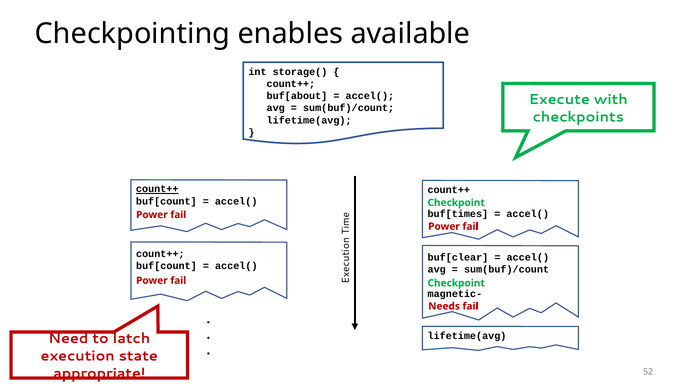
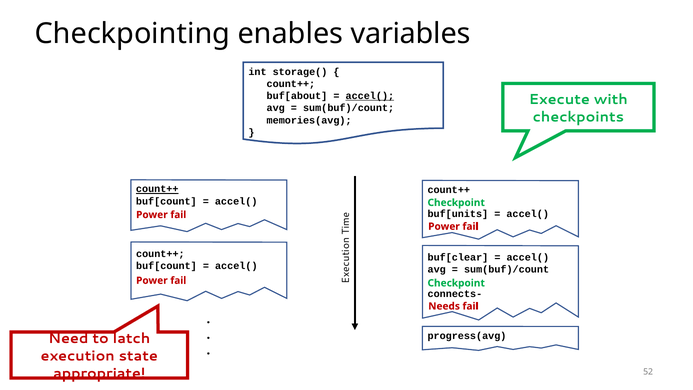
available: available -> variables (411, 34)
accel( underline: none -> present (370, 96)
lifetime(avg: lifetime(avg -> memories(avg (309, 120)
buf[times: buf[times -> buf[units (458, 214)
magnetic-: magnetic- -> connects- (455, 294)
lifetime(avg: lifetime(avg -> progress(avg (467, 336)
